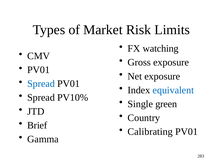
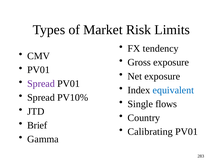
watching: watching -> tendency (161, 49)
Spread colour: blue -> purple (41, 84)
green: green -> flows (166, 104)
